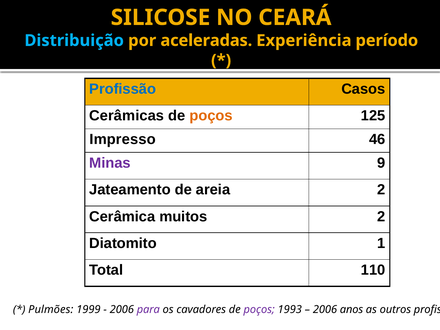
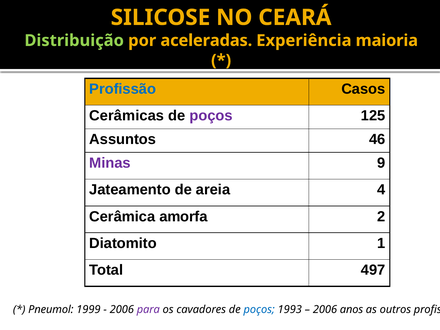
Distribuição colour: light blue -> light green (74, 41)
período: período -> maioria (387, 41)
poços colour: orange -> purple (211, 116)
Impresso: Impresso -> Assuntos (123, 139)
areia 2: 2 -> 4 (381, 190)
muitos: muitos -> amorfa (183, 217)
110: 110 -> 497 (373, 270)
Pulmões: Pulmões -> Pneumol (51, 310)
poços colour: purple -> blue (259, 310)
